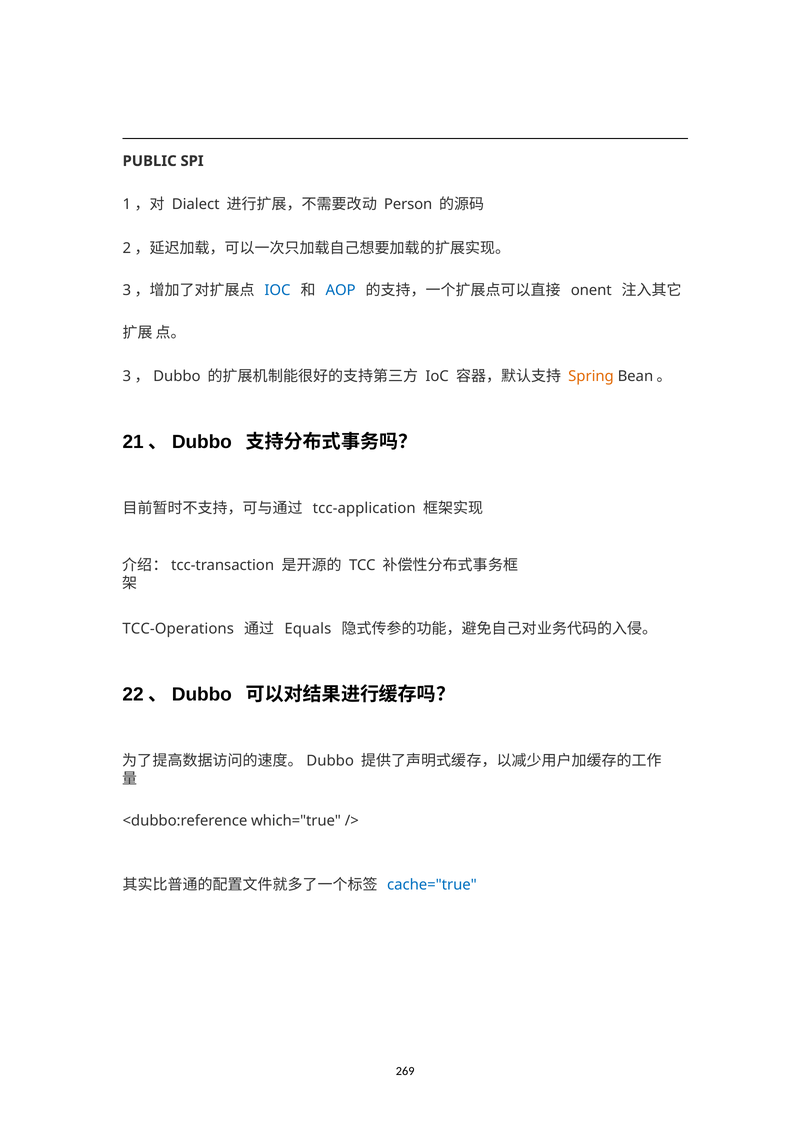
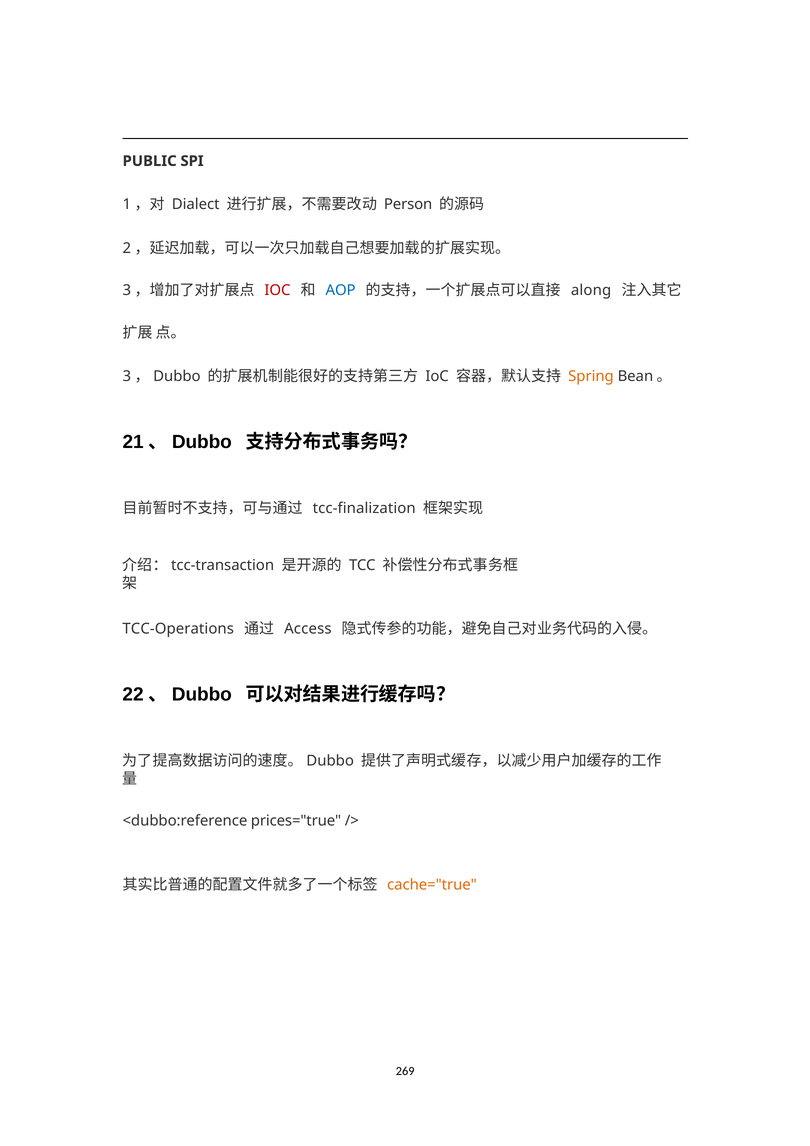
IOC colour: blue -> red (277, 291)
onent: onent -> along (591, 291)
tcc-application: tcc-application -> tcc-finalization (364, 508)
Equals: Equals -> Access (308, 629)
which="true: which="true -> prices="true (296, 821)
cache="true colour: blue -> orange (432, 885)
